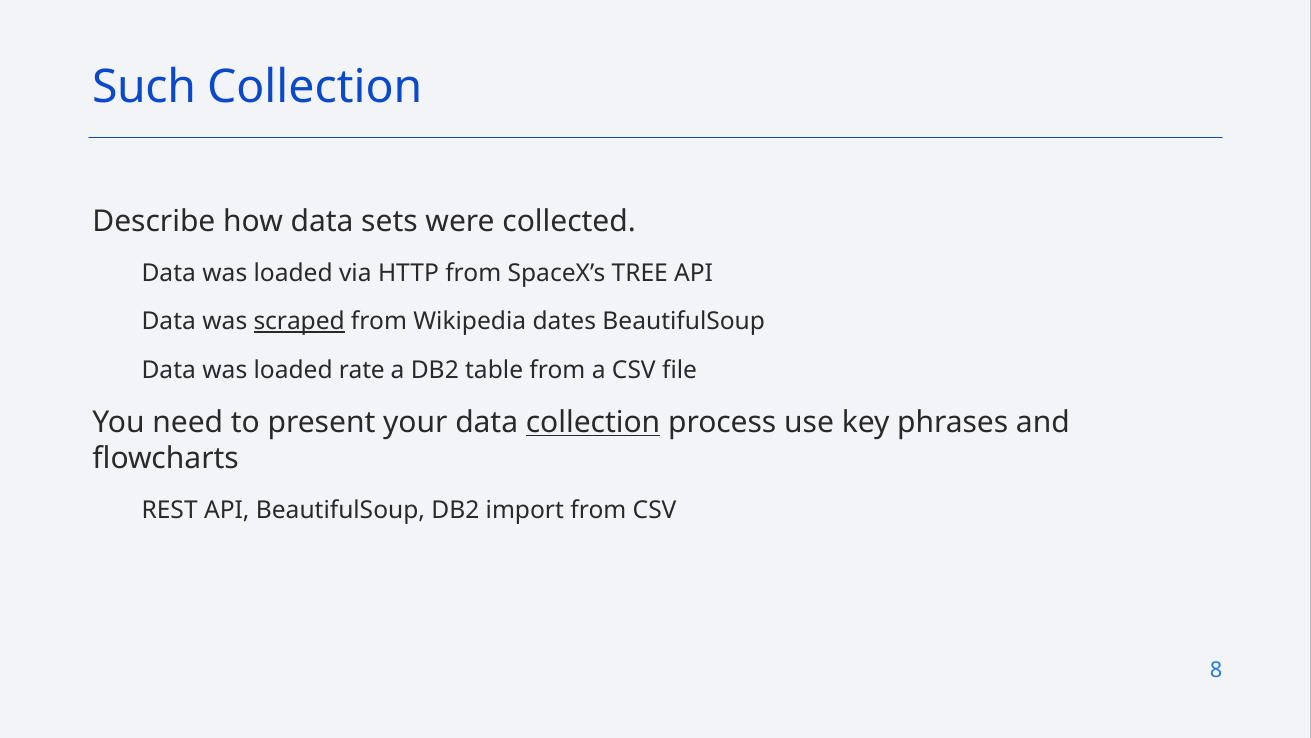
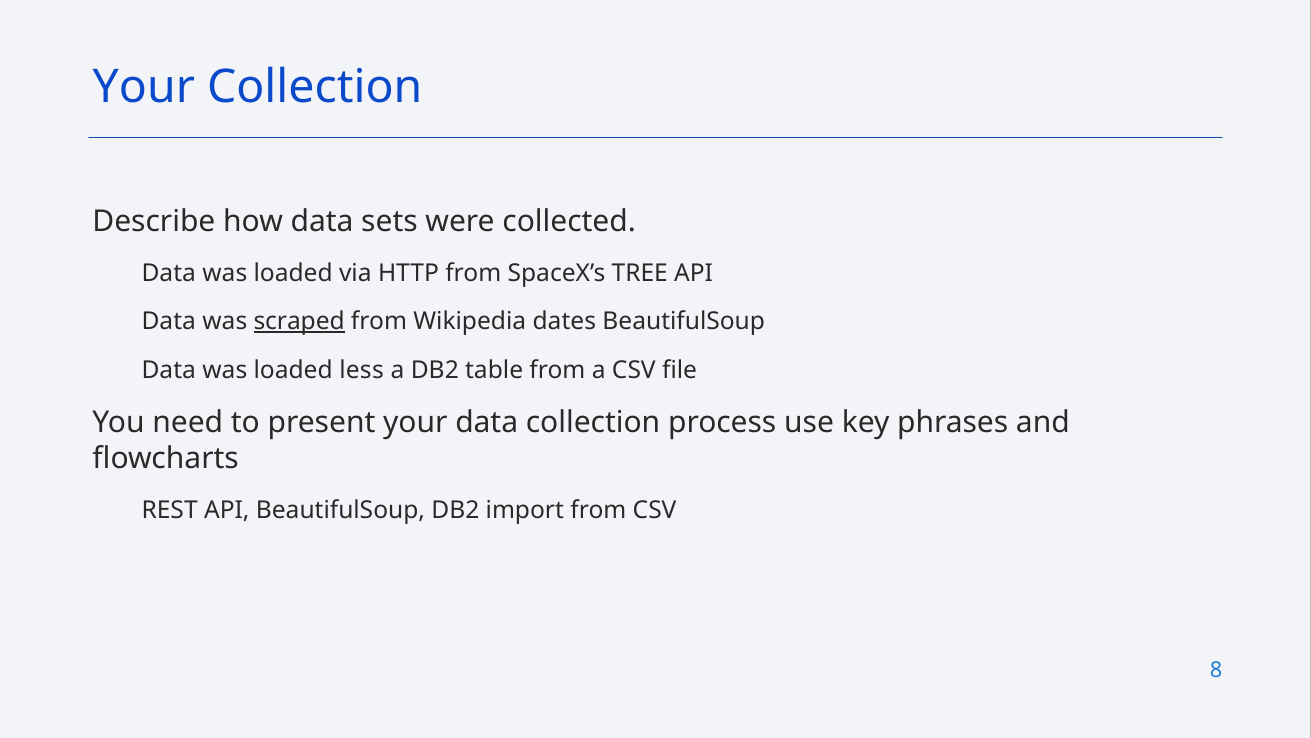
Such: Such -> Your (144, 88)
rate: rate -> less (362, 370)
collection underline: present -> none (593, 422)
